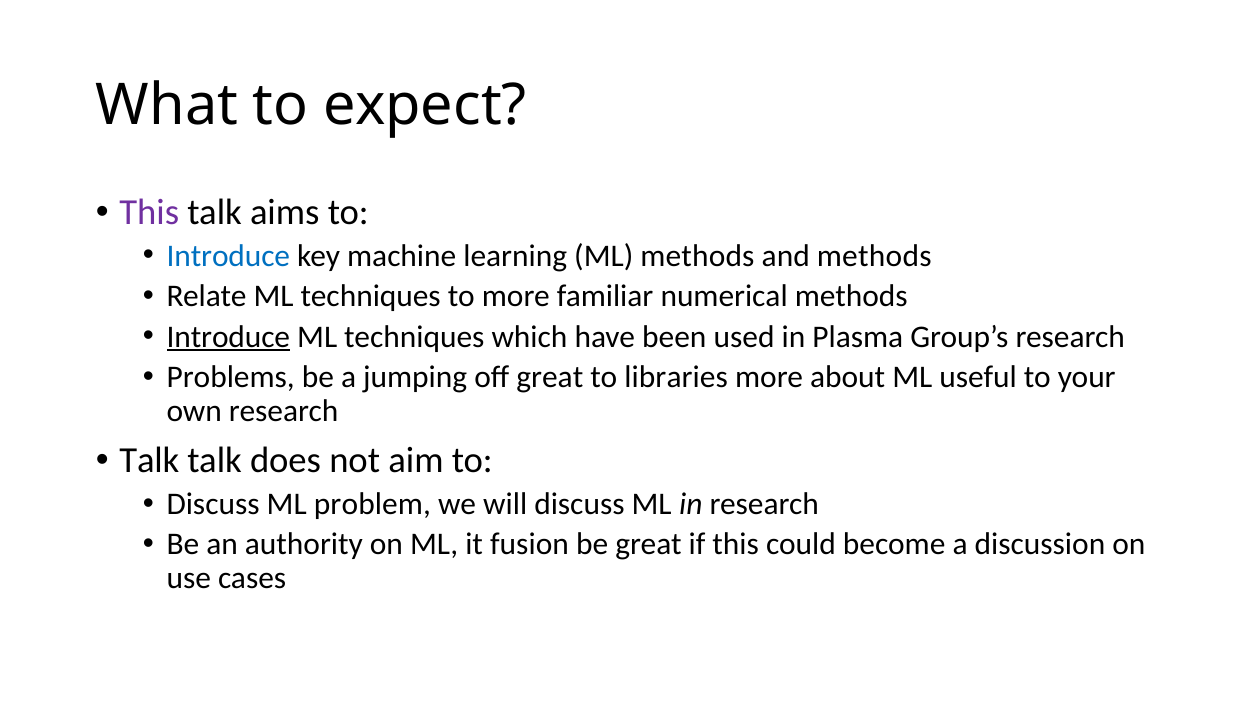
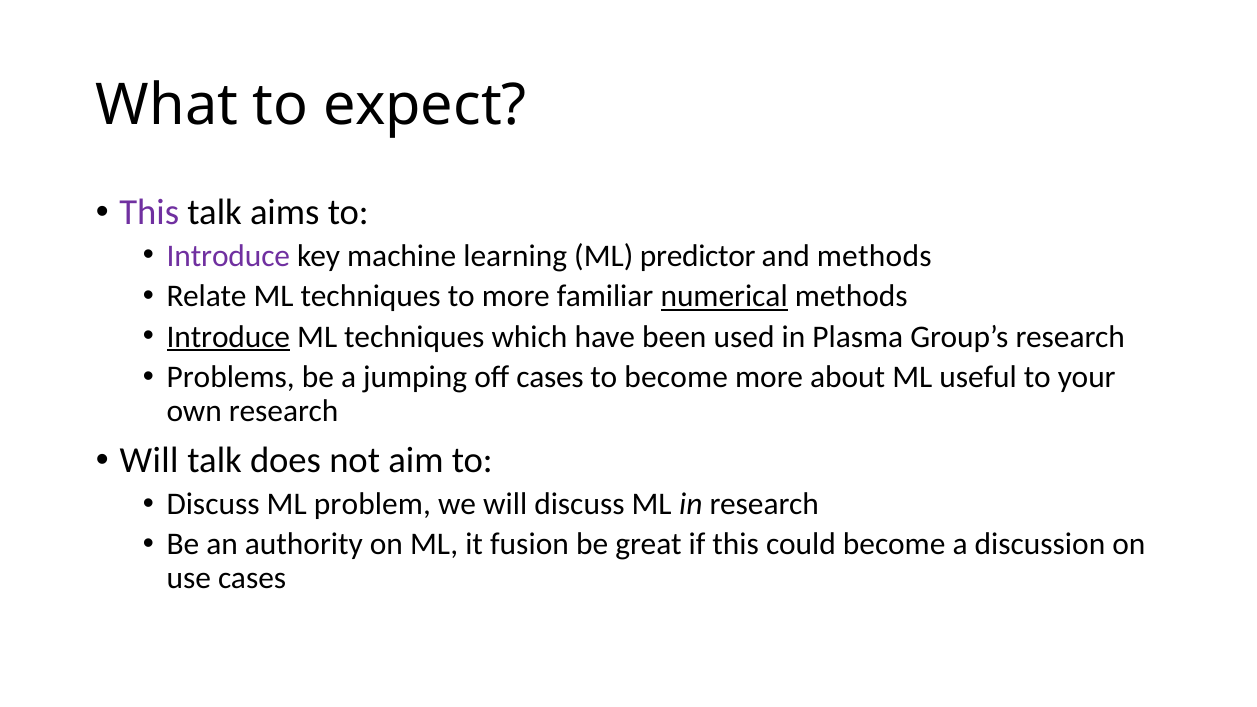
Introduce colour: blue -> purple (228, 256)
ML methods: methods -> predictor (698, 256)
numerical underline: none -> present (724, 296)
off great: great -> cases (550, 377)
to libraries: libraries -> become (676, 377)
Talk: Talk -> Will (149, 461)
